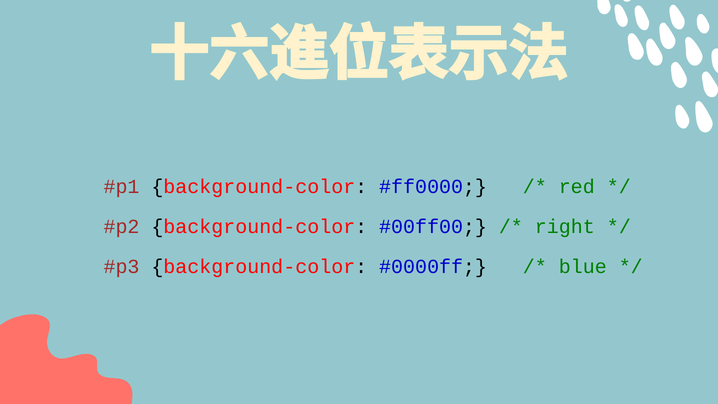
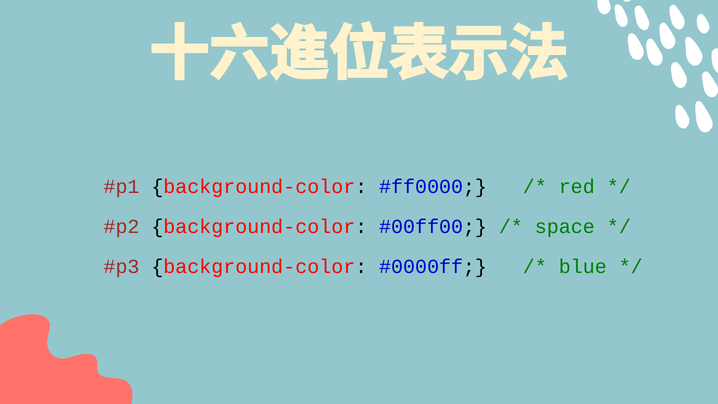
right: right -> space (565, 227)
